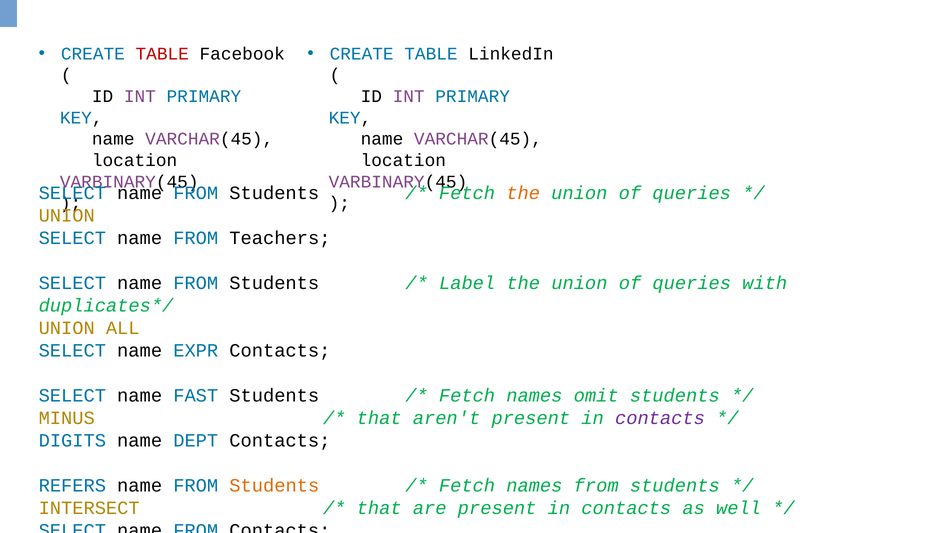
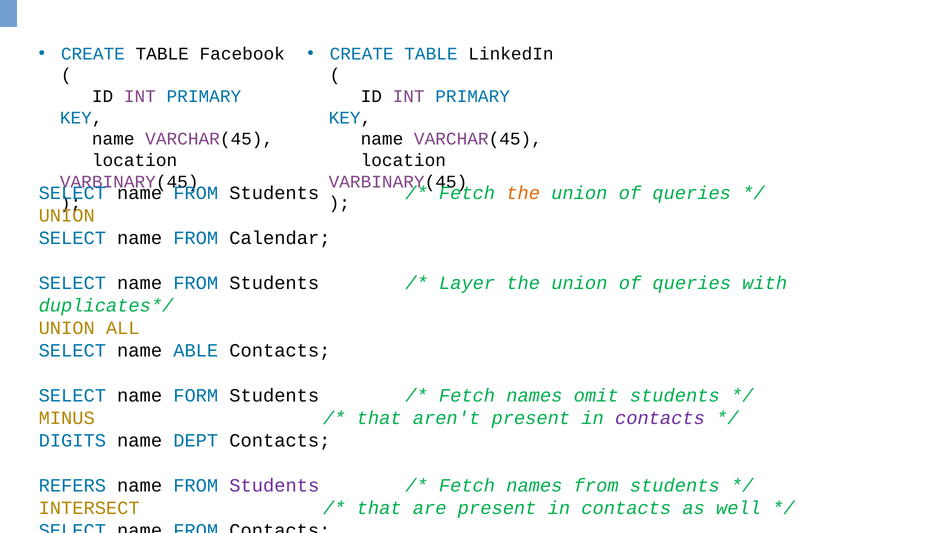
TABLE colour: red -> black (162, 54)
Teachers: Teachers -> Calendar (280, 238)
Label: Label -> Layer (467, 283)
EXPR: EXPR -> ABLE (196, 351)
FAST: FAST -> FORM (196, 396)
Students colour: orange -> purple (274, 486)
